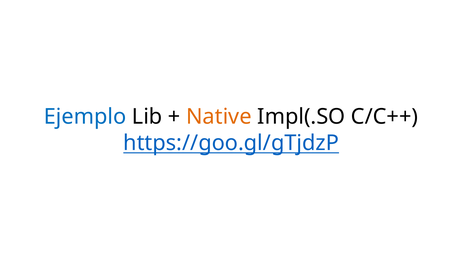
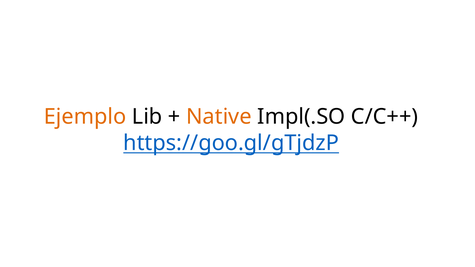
Ejemplo colour: blue -> orange (85, 117)
